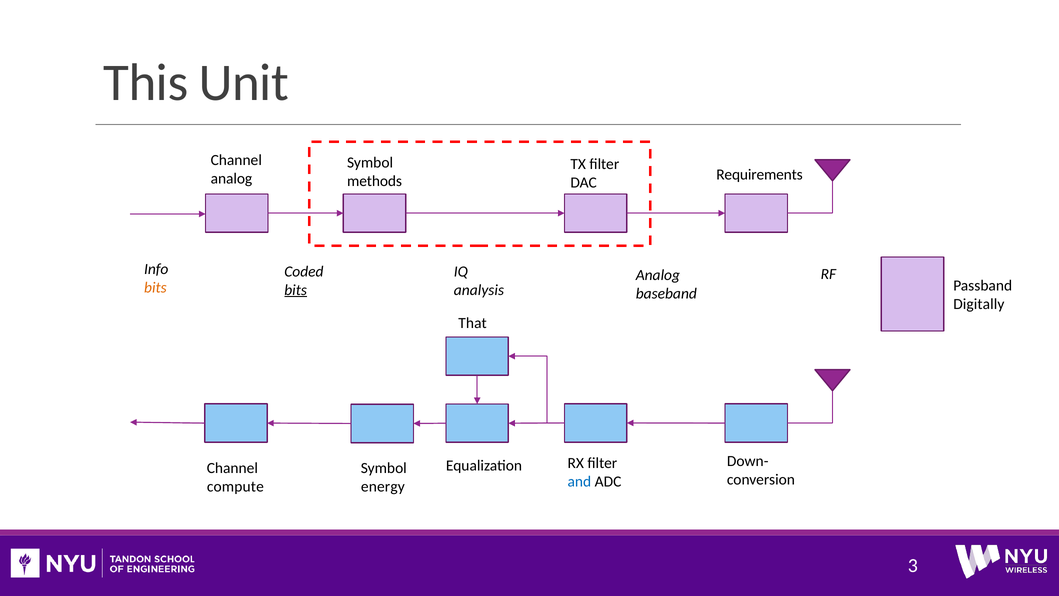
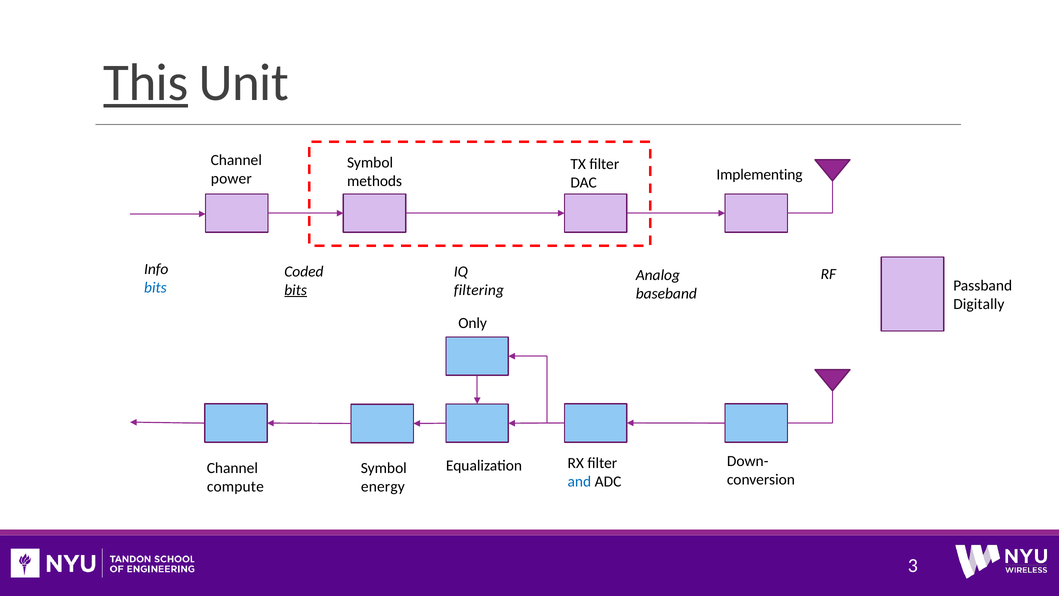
This underline: none -> present (146, 83)
Requirements: Requirements -> Implementing (760, 174)
analog: analog -> power (231, 178)
bits colour: orange -> blue (155, 288)
analysis: analysis -> filtering (479, 290)
That: That -> Only (473, 323)
